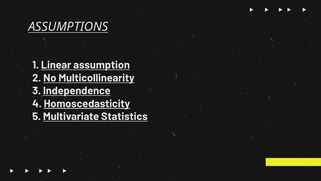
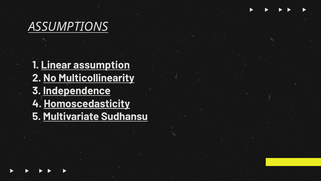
Statistics: Statistics -> Sudhansu (124, 116)
